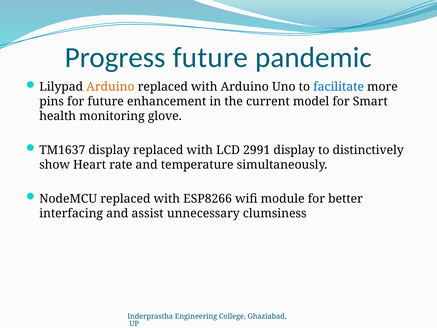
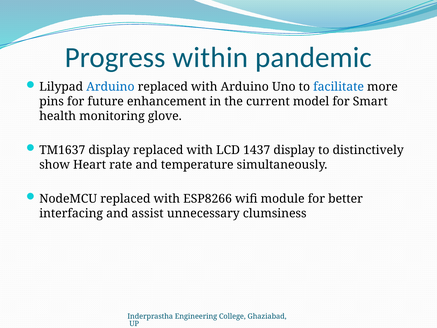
Progress future: future -> within (210, 57)
Arduino colour: orange -> blue (110, 87)
2991: 2991 -> 1437 (257, 150)
